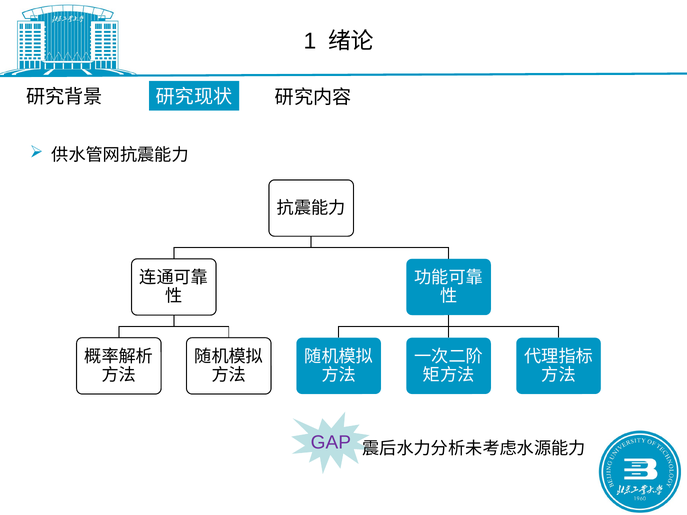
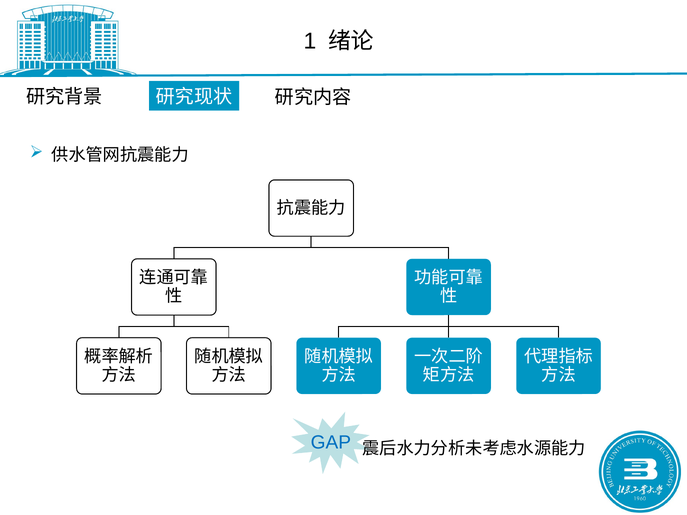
GAP colour: purple -> blue (331, 442)
